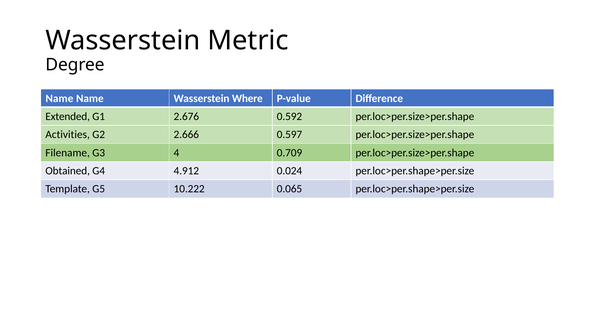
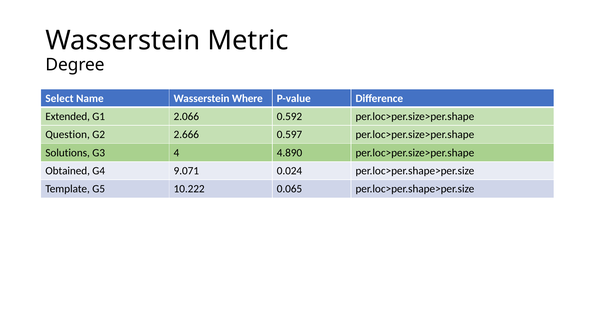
Name: Name -> Select (59, 98)
2.676: 2.676 -> 2.066 (186, 116)
Activities: Activities -> Question (68, 134)
Filename: Filename -> Solutions (68, 153)
0.709: 0.709 -> 4.890 (289, 153)
4.912: 4.912 -> 9.071 (186, 171)
